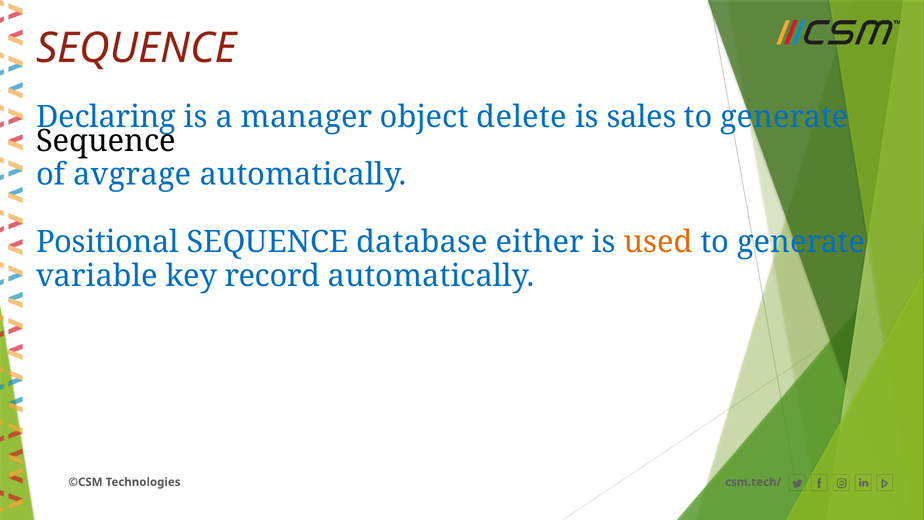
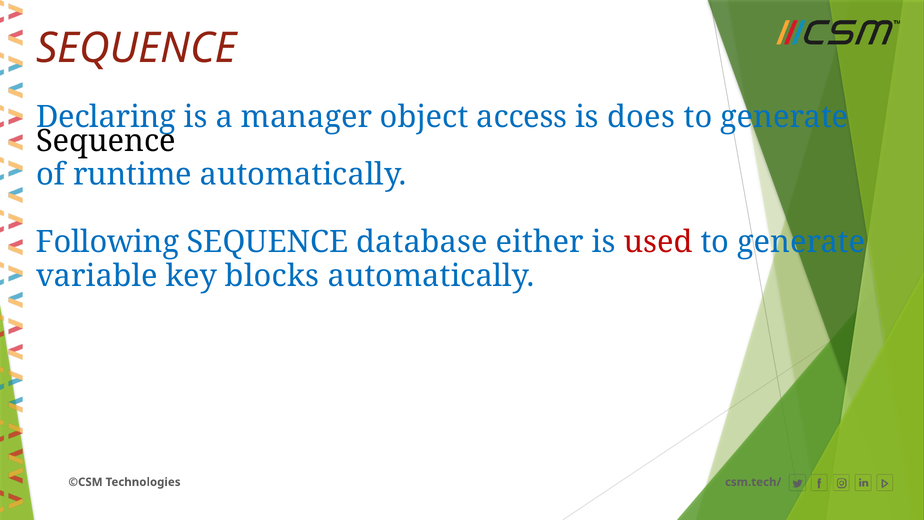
delete: delete -> access (522, 117)
sales: sales -> does (641, 117)
avgrage: avgrage -> runtime (133, 175)
Positional: Positional -> Following (107, 242)
used colour: orange -> red (658, 242)
record: record -> blocks (272, 276)
